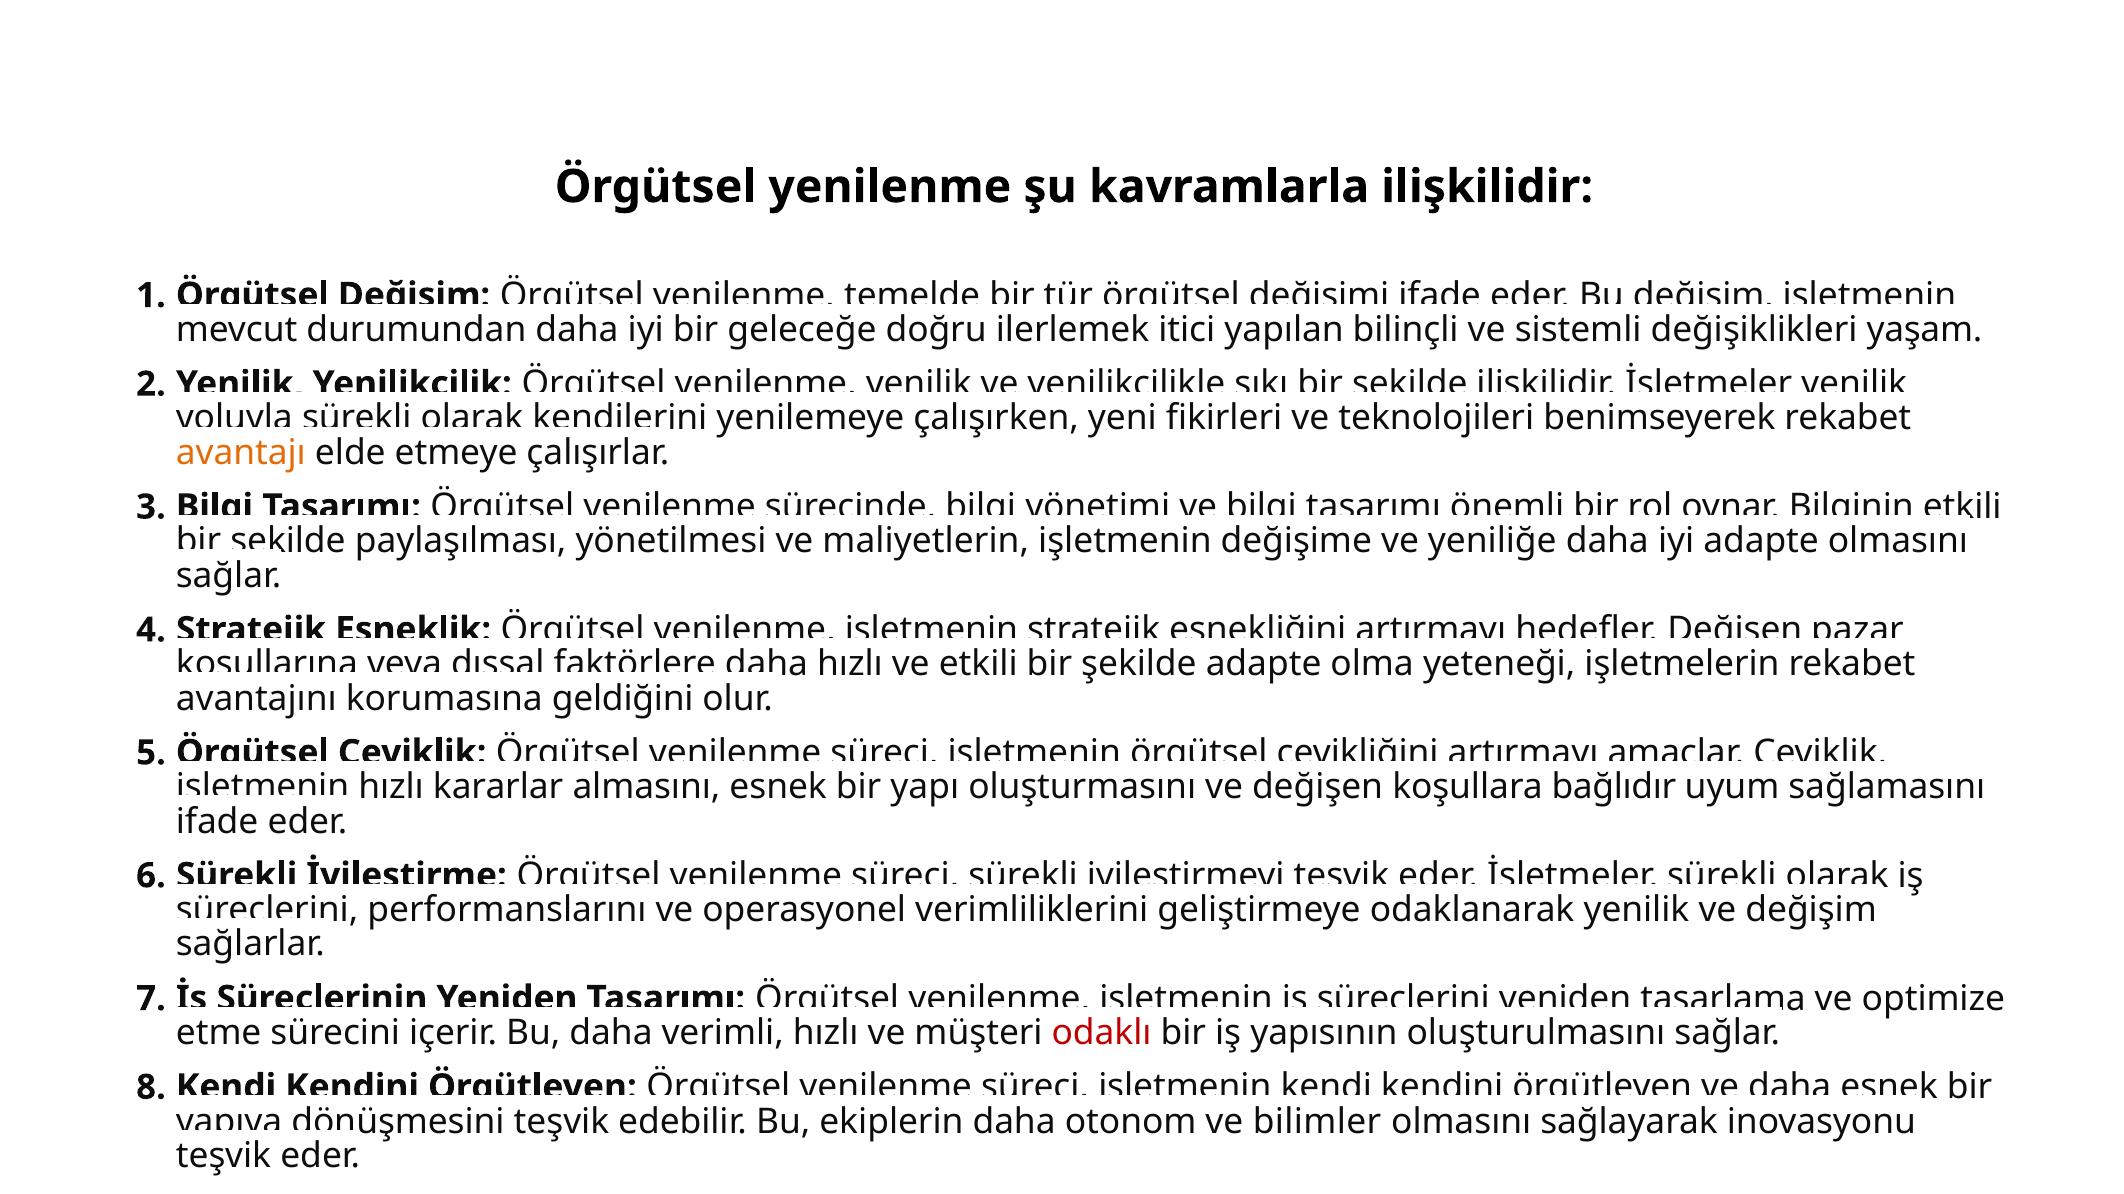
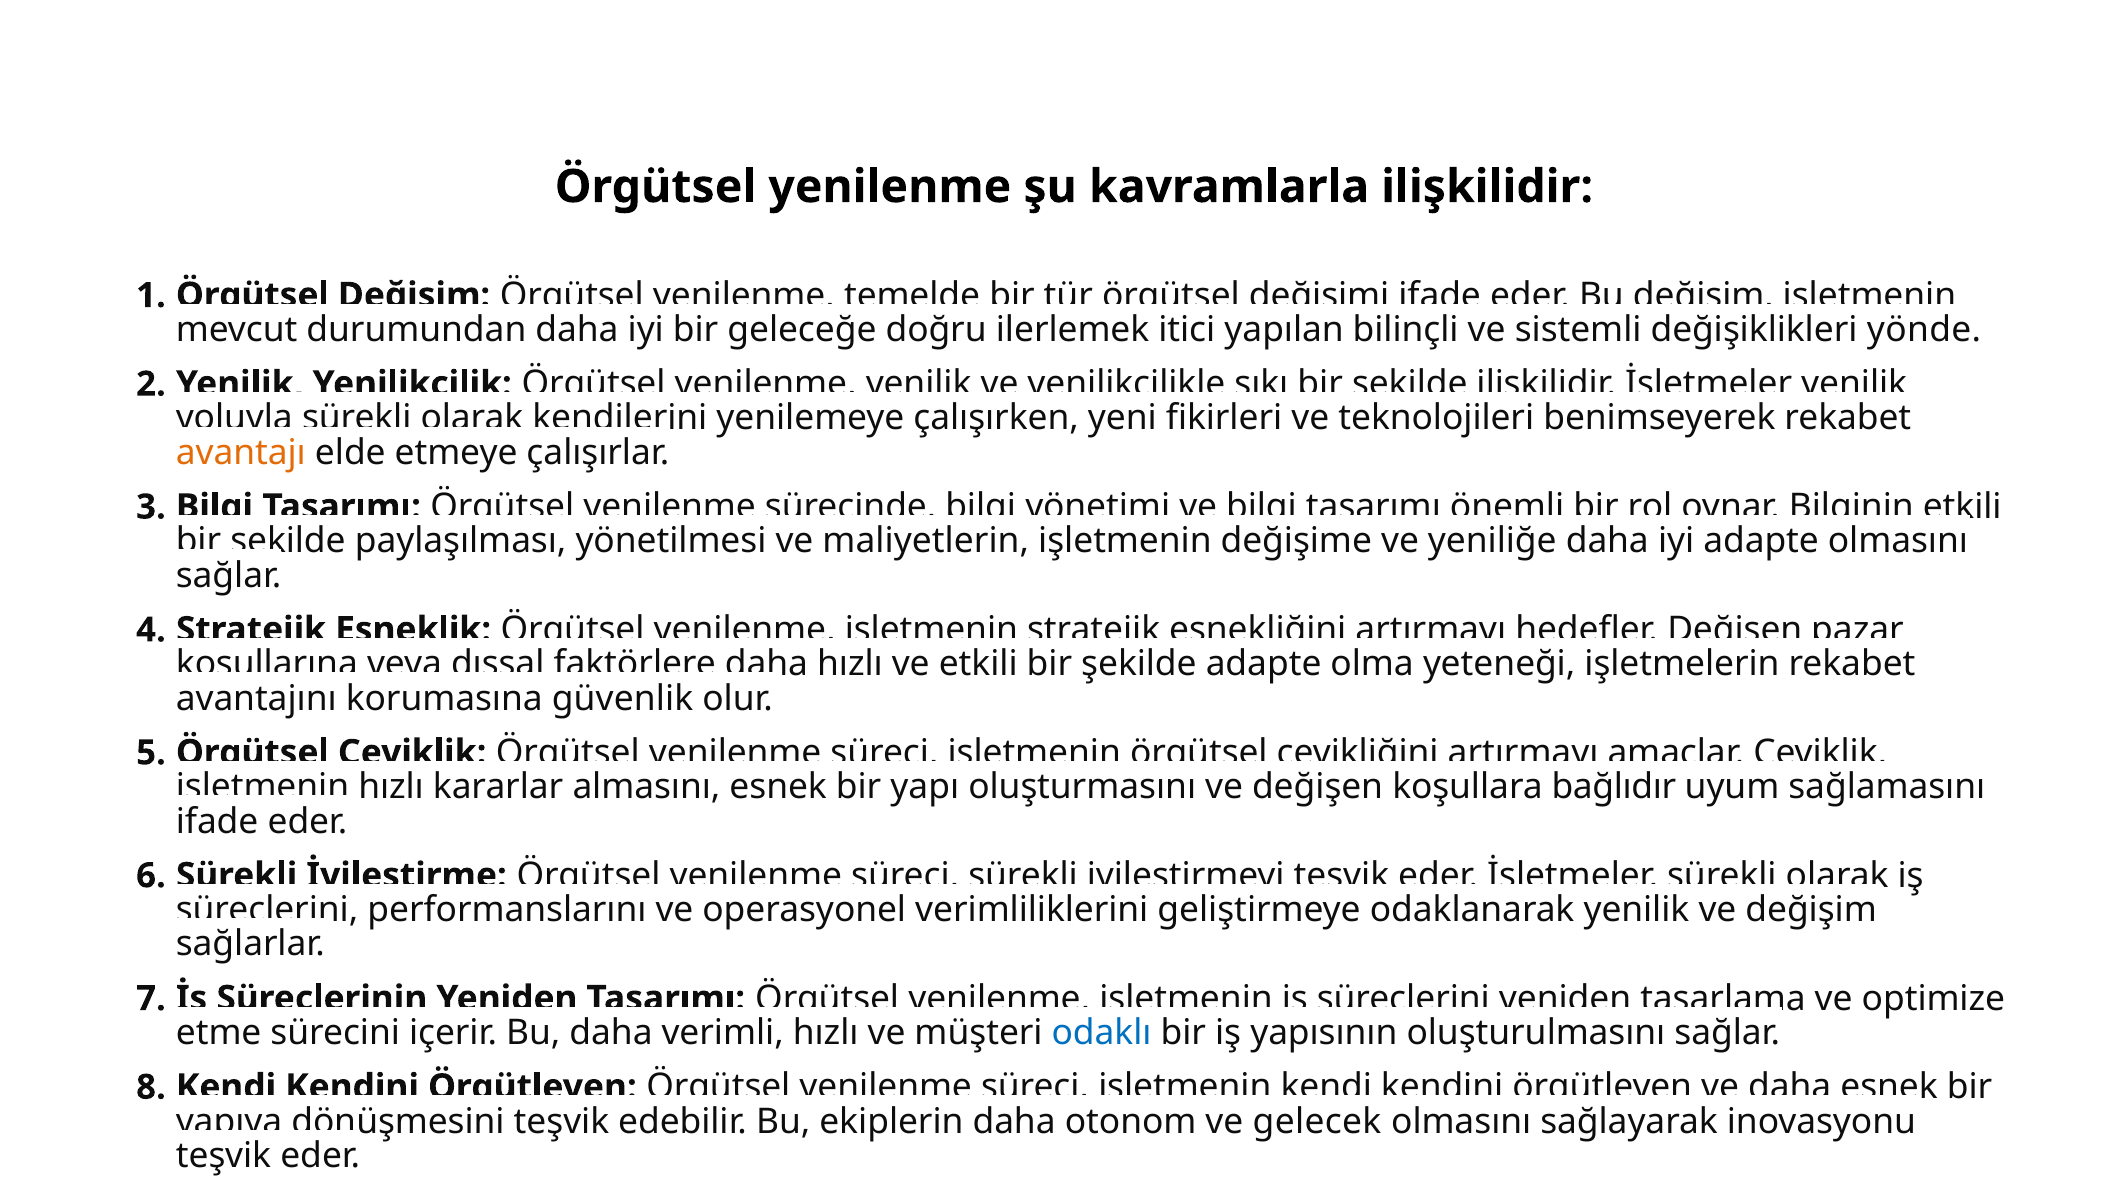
yaşam: yaşam -> yönde (1924, 330)
geldiğini: geldiğini -> güvenlik (623, 699)
odaklı colour: red -> blue (1102, 1033)
bilimler: bilimler -> gelecek (1317, 1122)
